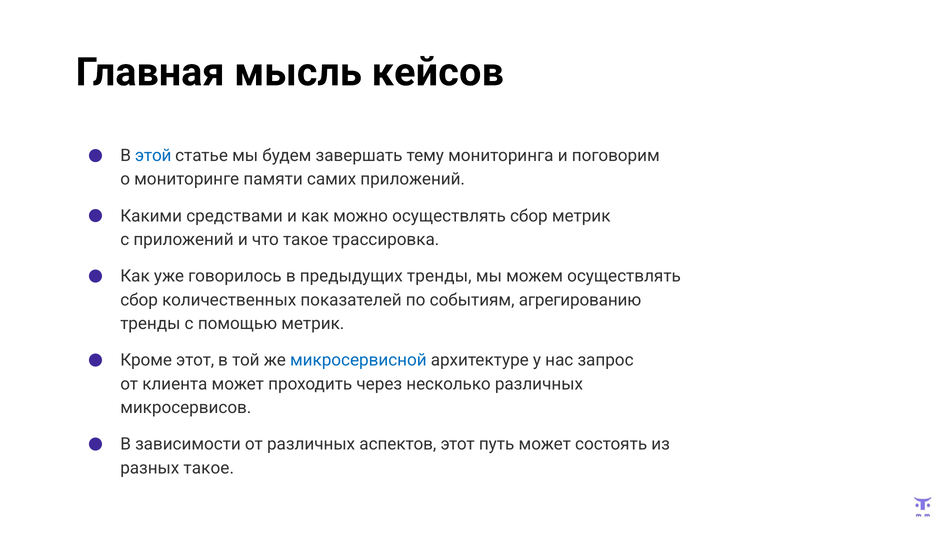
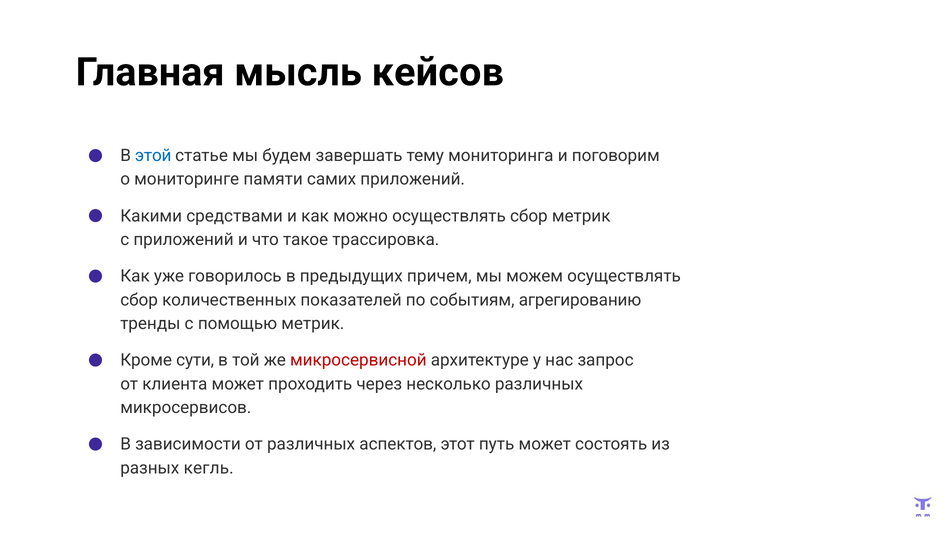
предыдущих тренды: тренды -> причем (439, 276)
Кроме этот: этот -> сути (195, 361)
микросервисной colour: blue -> red (358, 361)
разных такое: такое -> кегль (209, 468)
